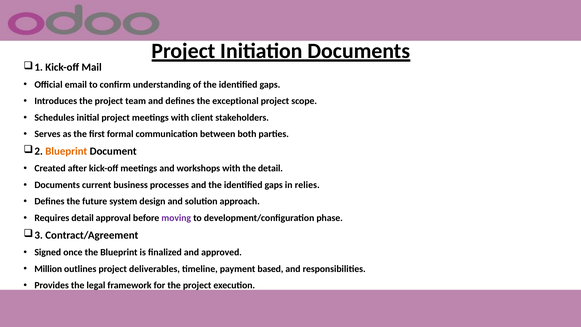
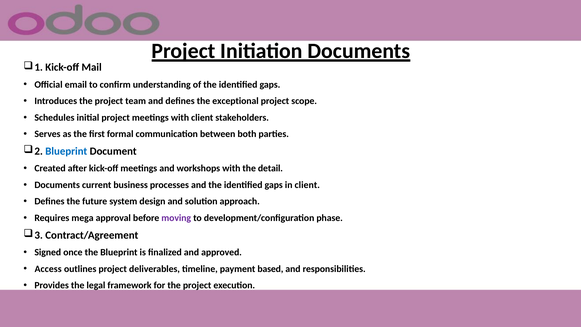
Blueprint colour: orange -> blue (66, 151)
in relies: relies -> client (307, 185)
Requires detail: detail -> mega (83, 218)
Million: Million -> Access (48, 269)
